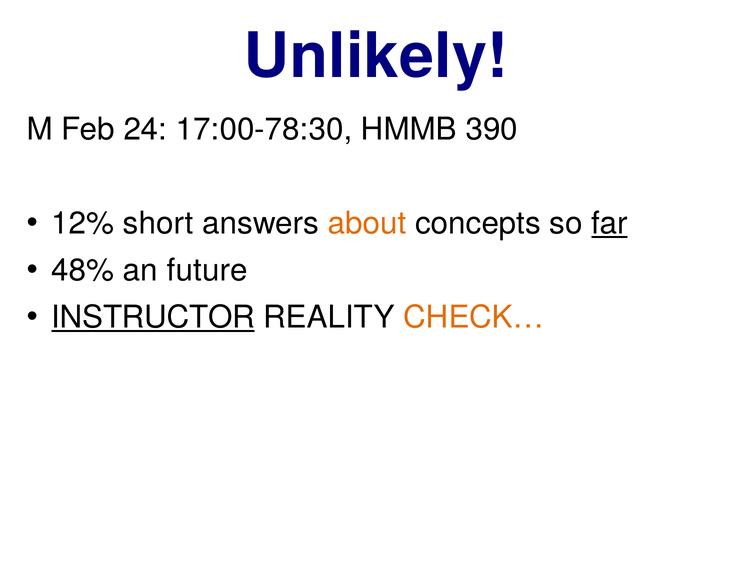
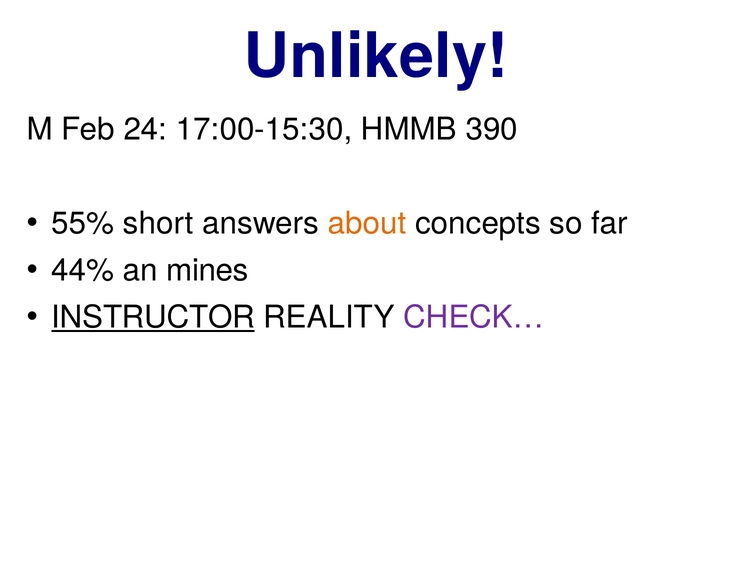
17:00-78:30: 17:00-78:30 -> 17:00-15:30 (264, 129)
12%: 12% -> 55% (83, 224)
far underline: present -> none (610, 224)
48%: 48% -> 44% (83, 271)
future: future -> mines (207, 271)
CHECK… colour: orange -> purple (474, 318)
